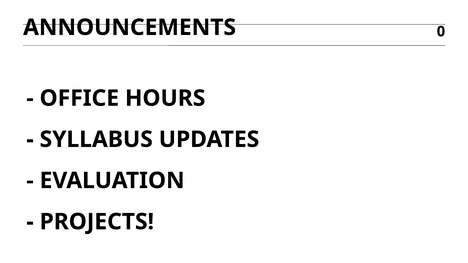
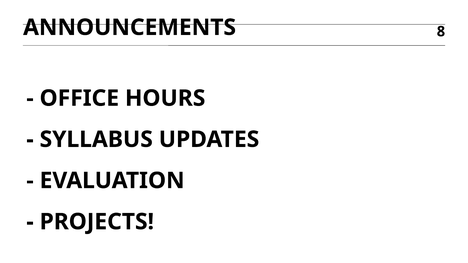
0: 0 -> 8 (441, 31)
